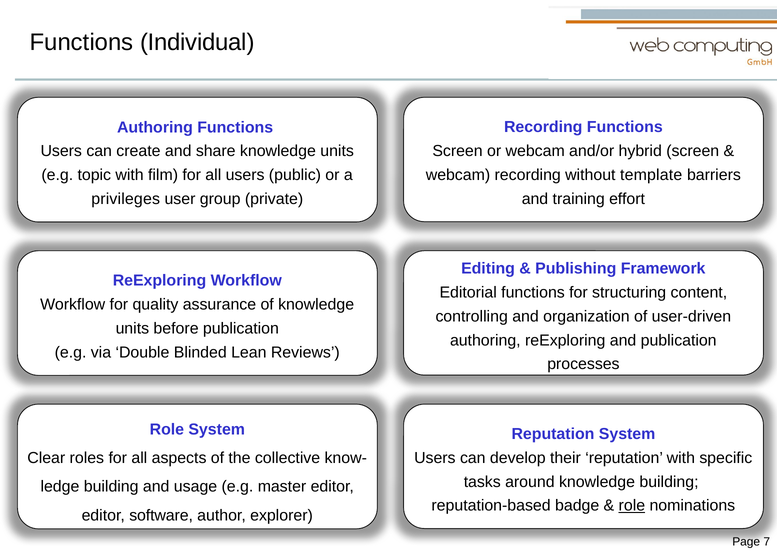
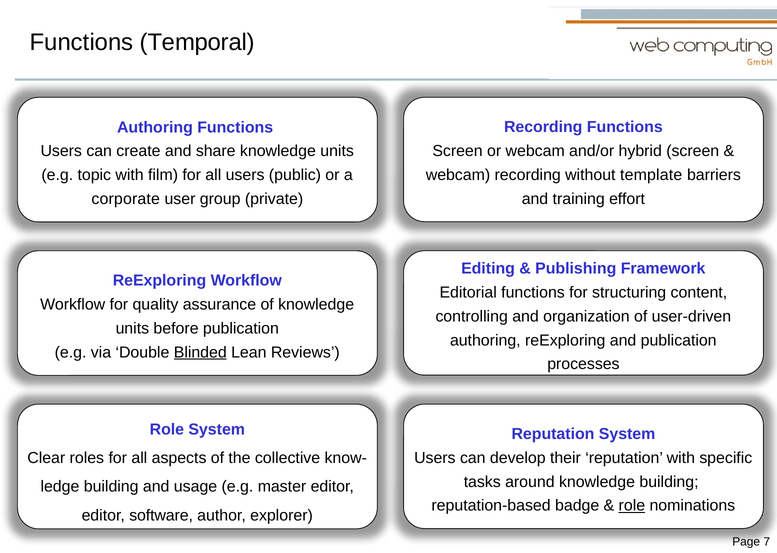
Individual: Individual -> Temporal (197, 42)
privileges: privileges -> corporate (126, 199)
Blinded underline: none -> present (200, 352)
